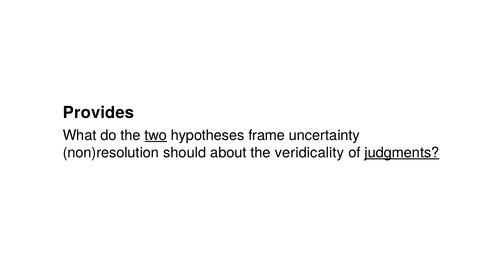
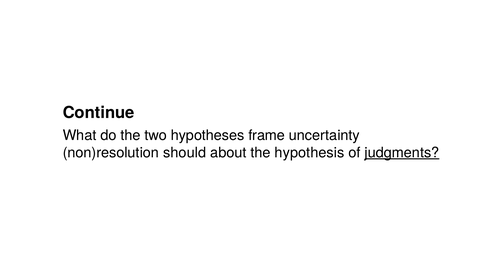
Provides: Provides -> Continue (99, 113)
two underline: present -> none (156, 135)
veridicality: veridicality -> hypothesis (309, 152)
